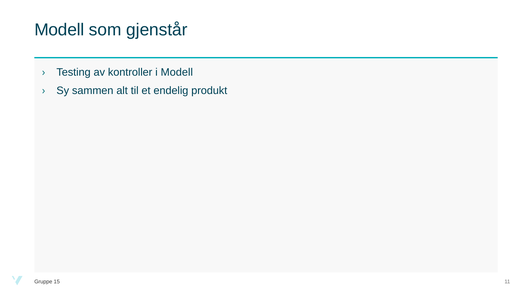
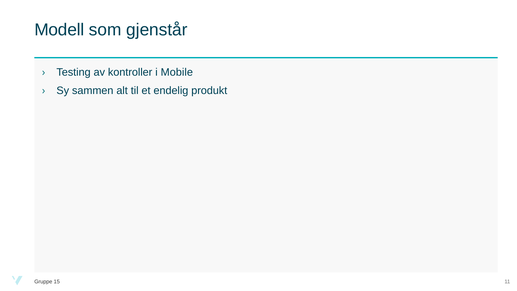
i Modell: Modell -> Mobile (177, 72)
